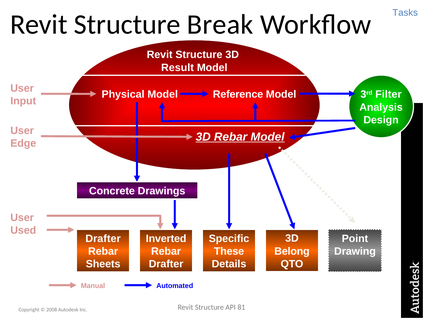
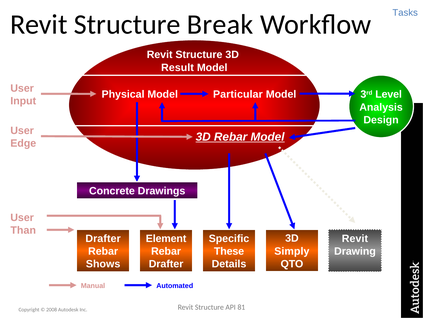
Reference: Reference -> Particular (238, 94)
Filter: Filter -> Level (389, 94)
Used: Used -> Than (23, 230)
Inverted: Inverted -> Element (166, 238)
Point: Point -> Revit (355, 238)
Belong: Belong -> Simply (292, 251)
Sheets: Sheets -> Shows (103, 263)
